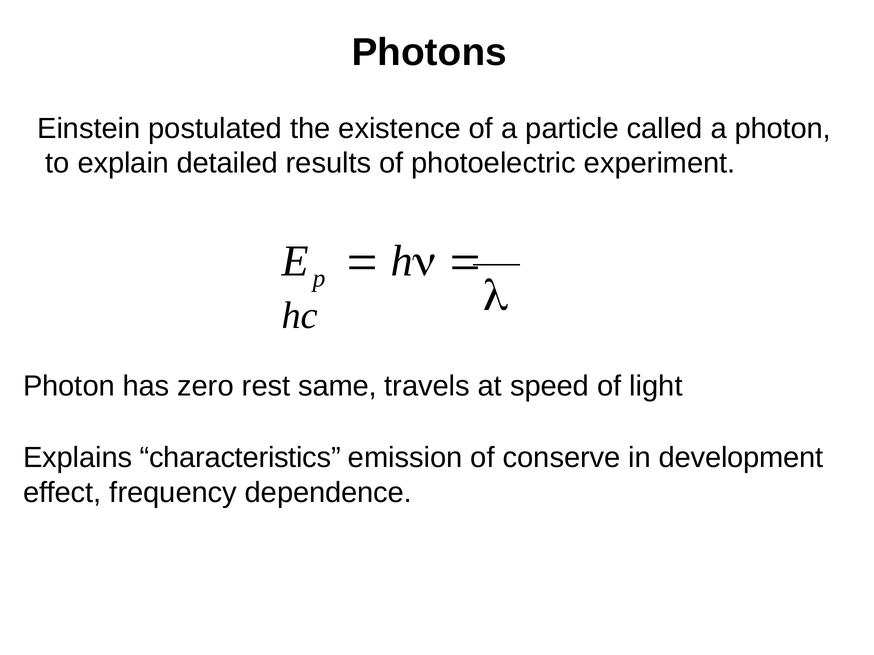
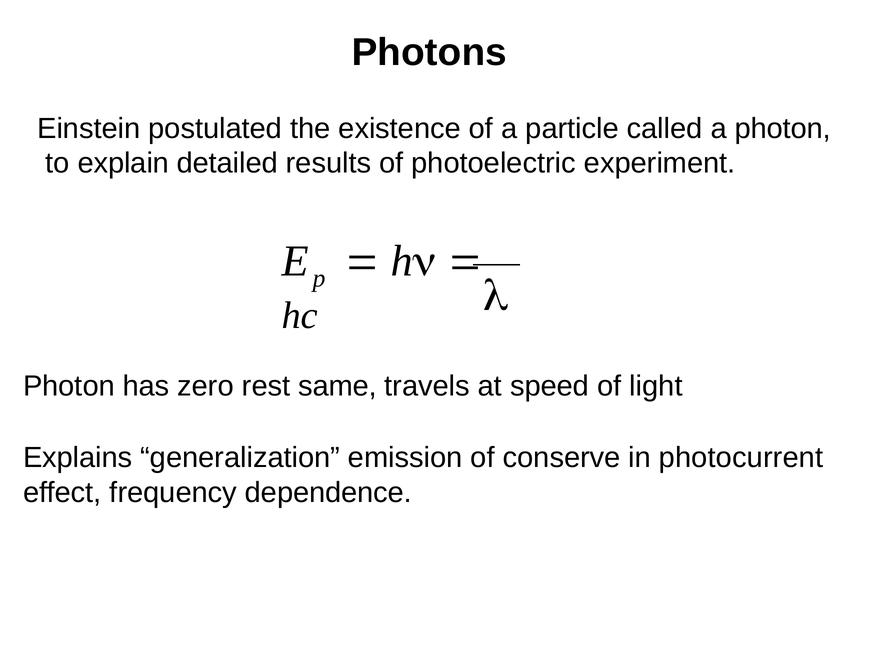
characteristics: characteristics -> generalization (240, 458)
development: development -> photocurrent (741, 458)
